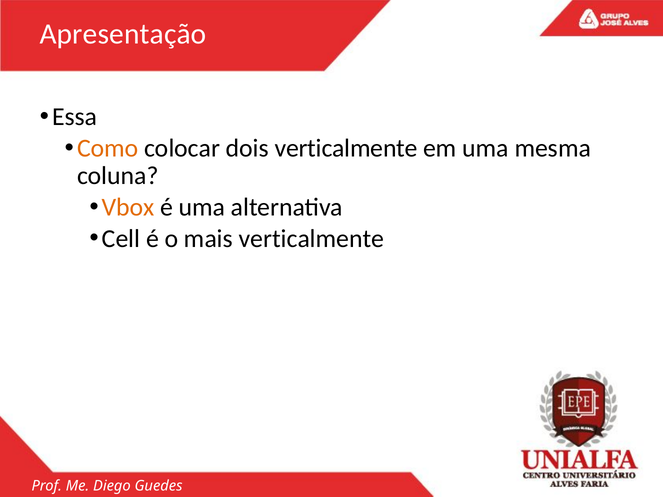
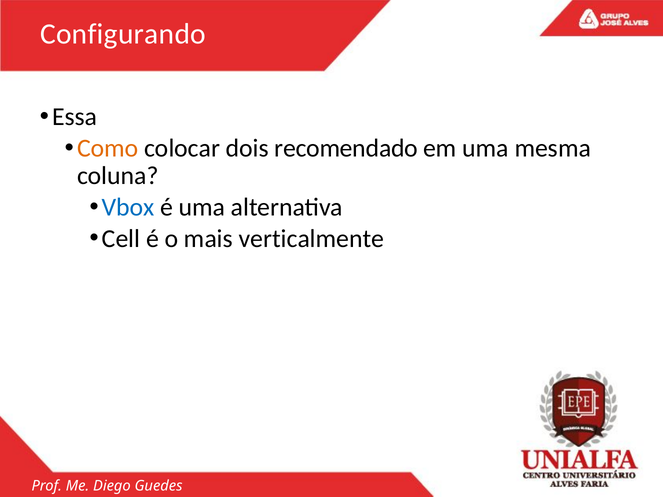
Apresentação: Apresentação -> Configurando (123, 34)
dois verticalmente: verticalmente -> recomendado (346, 148)
Vbox colour: orange -> blue (128, 207)
